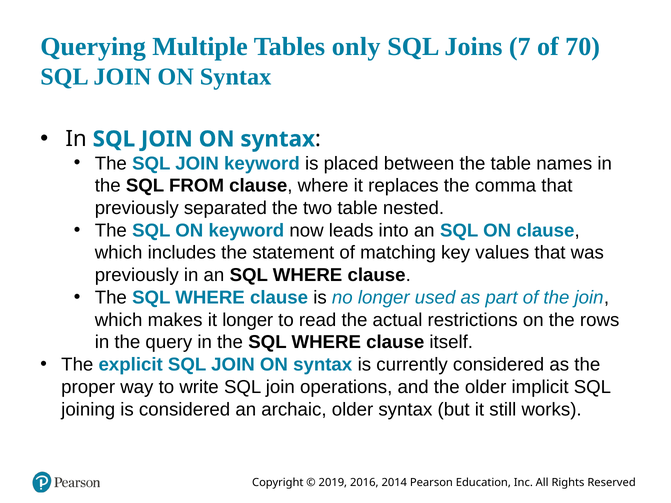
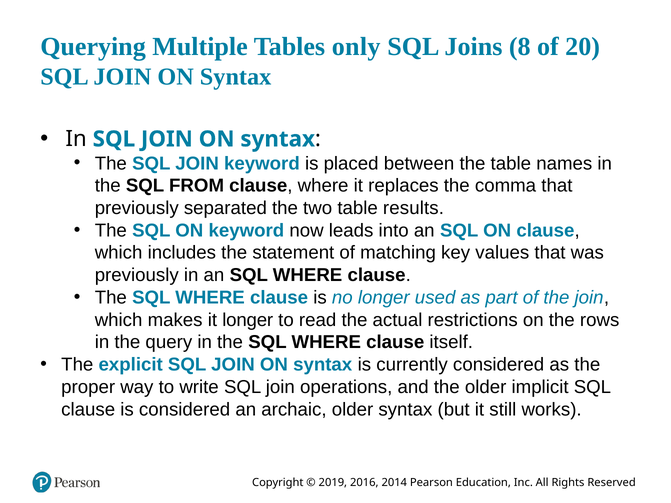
7: 7 -> 8 (520, 47)
70: 70 -> 20 (583, 47)
nested: nested -> results (413, 208)
joining: joining -> clause (88, 410)
